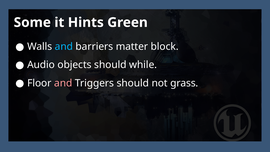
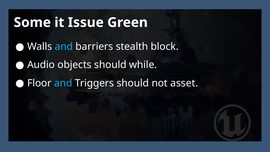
Hints: Hints -> Issue (86, 22)
matter: matter -> stealth (132, 47)
and colour: pink -> light blue (63, 83)
grass: grass -> asset (184, 83)
